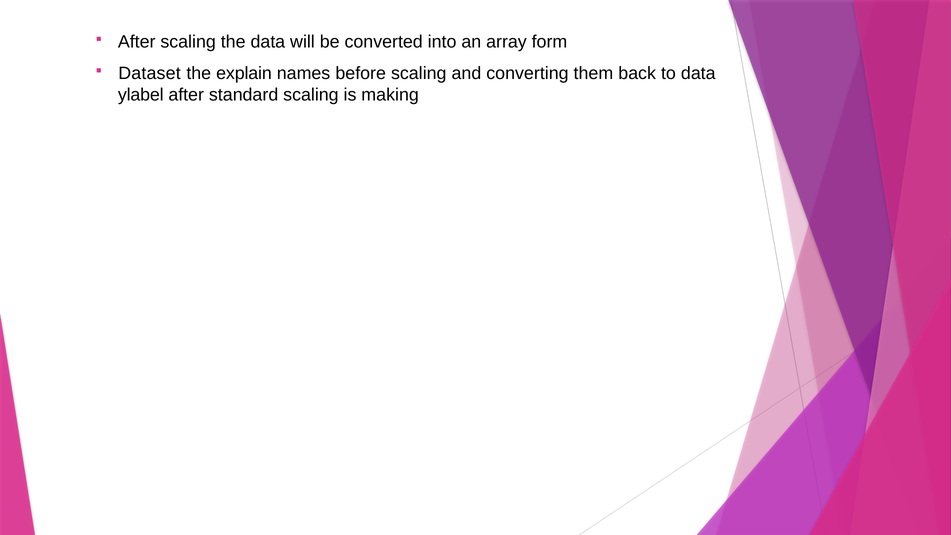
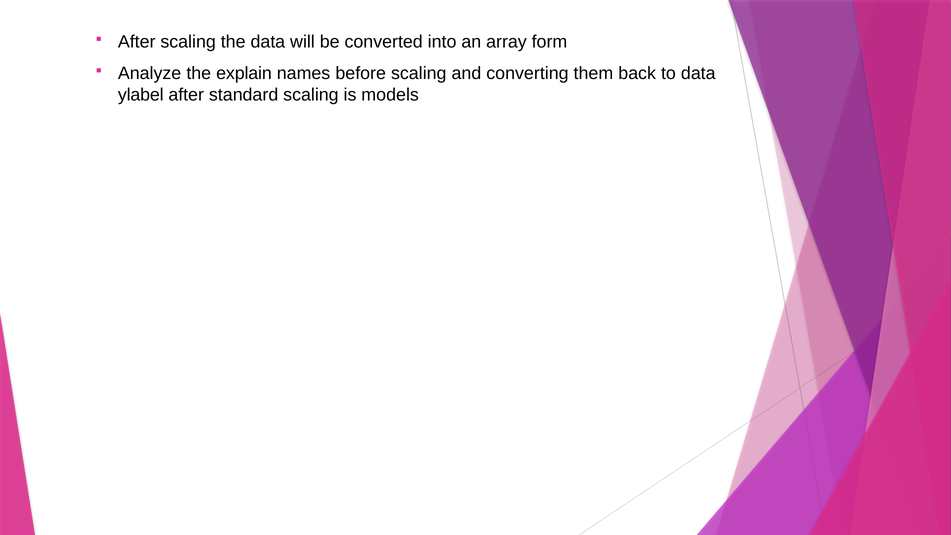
Dataset: Dataset -> Analyze (150, 73)
making: making -> models (390, 95)
